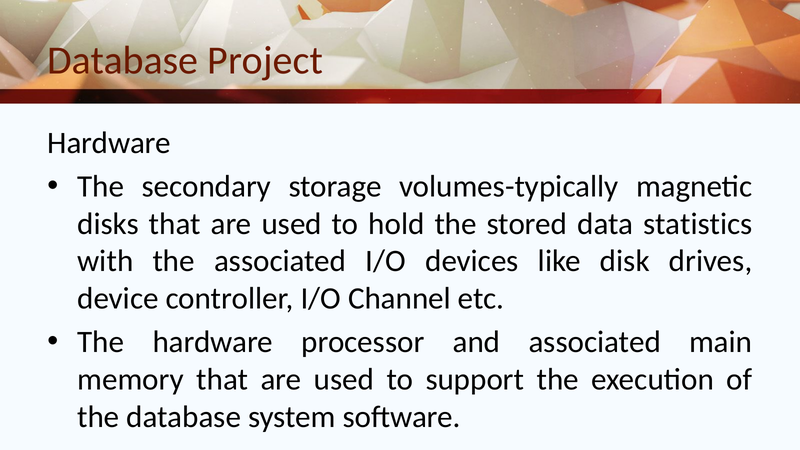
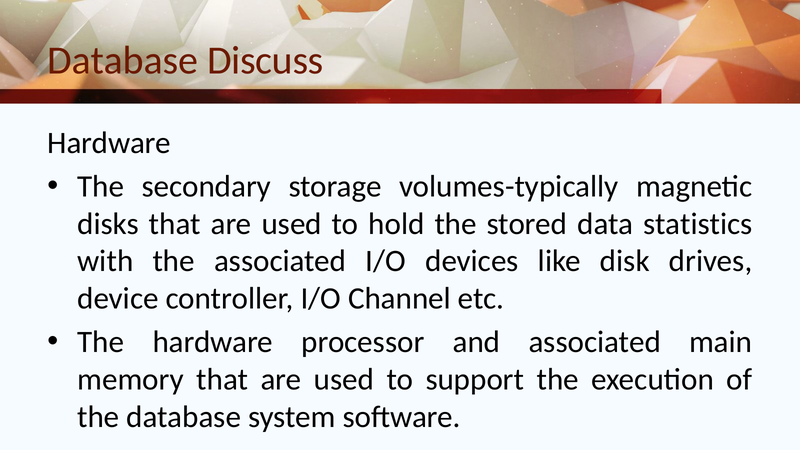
Project: Project -> Discuss (265, 61)
